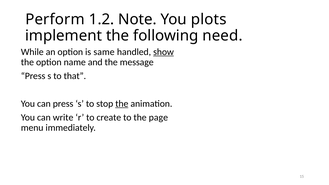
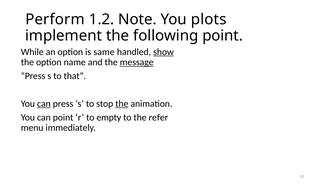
following need: need -> point (223, 36)
message underline: none -> present (137, 62)
can underline: none -> present (44, 104)
can write: write -> point (63, 117)
create: create -> empty (109, 117)
page: page -> refer (158, 117)
